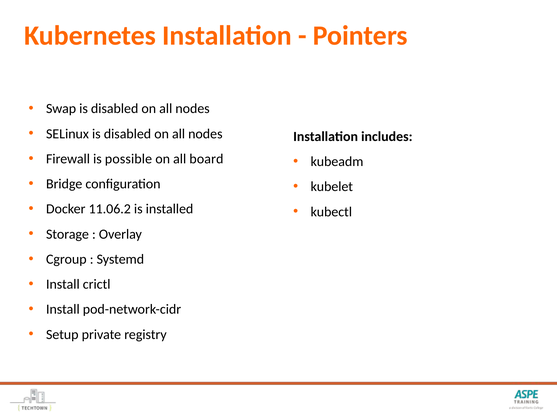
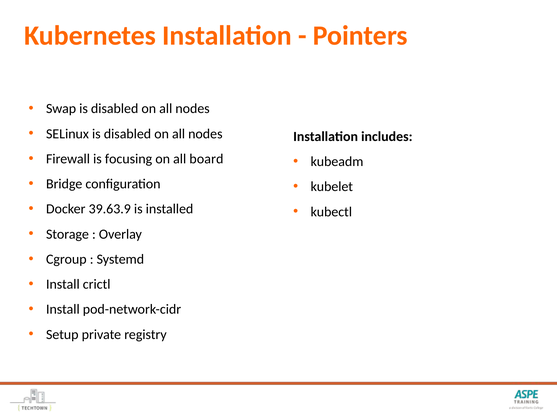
possible: possible -> focusing (129, 159)
11.06.2: 11.06.2 -> 39.63.9 (110, 209)
